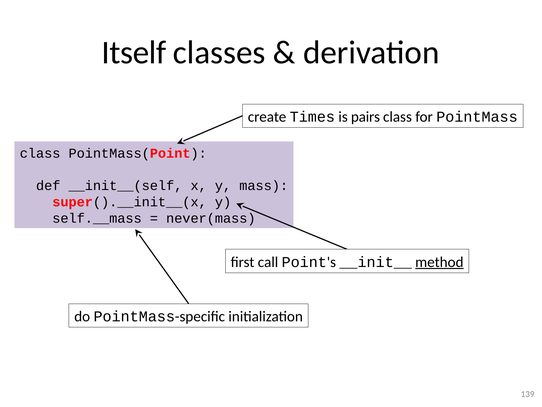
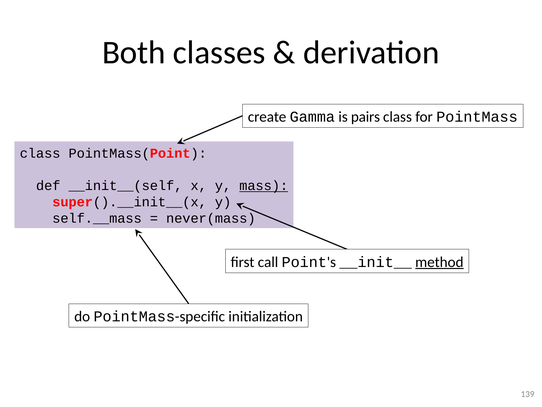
Itself: Itself -> Both (134, 52)
Times: Times -> Gamma (312, 117)
mass underline: none -> present (264, 186)
